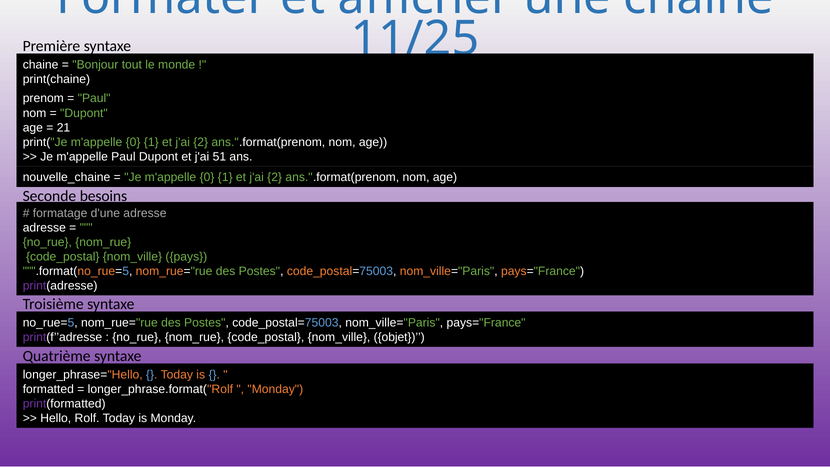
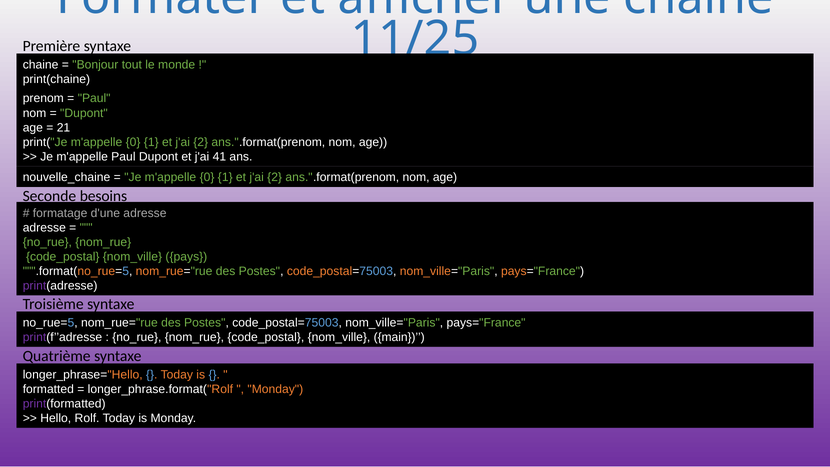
51: 51 -> 41 (219, 157)
objet: objet -> main (399, 337)
